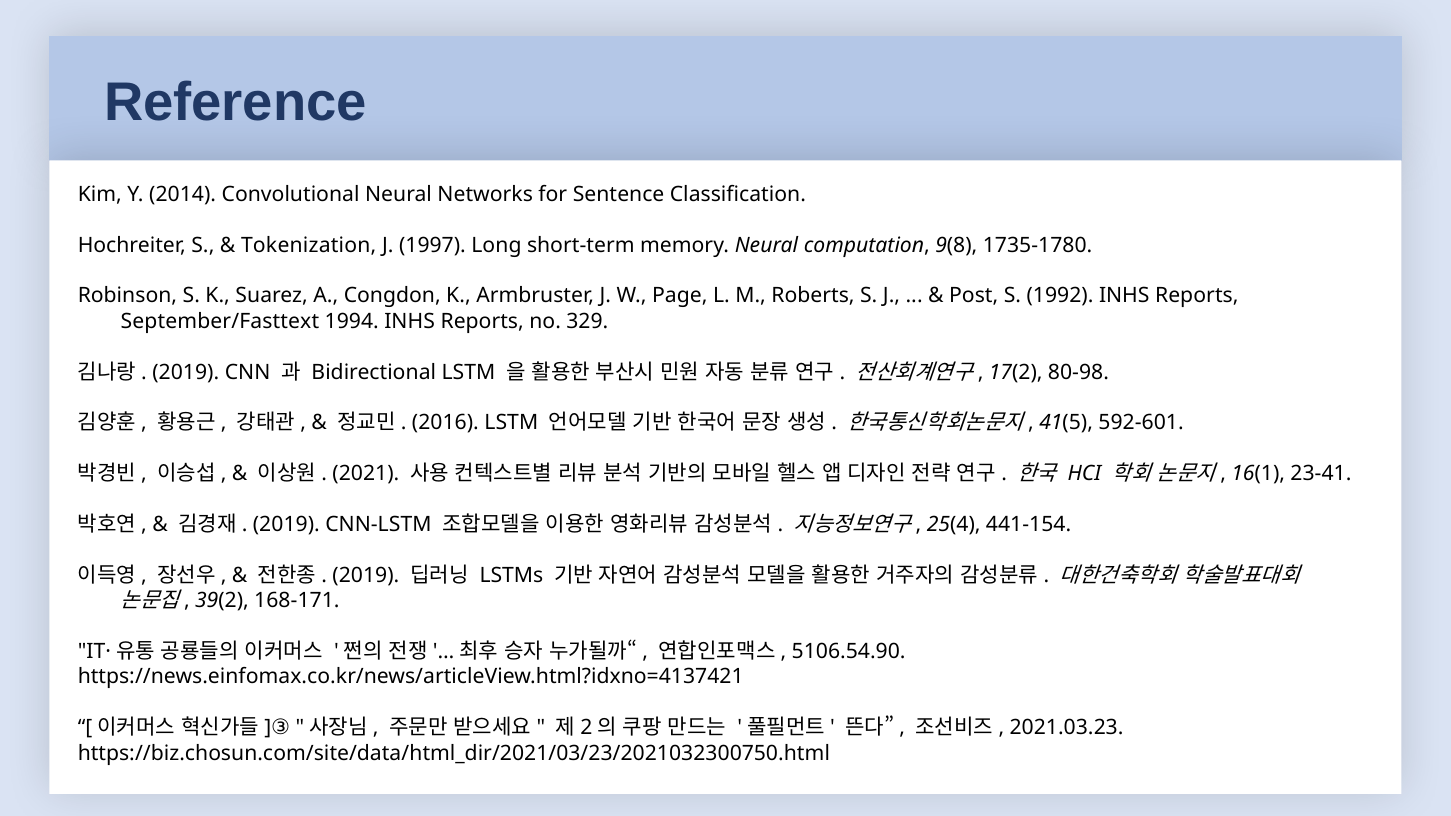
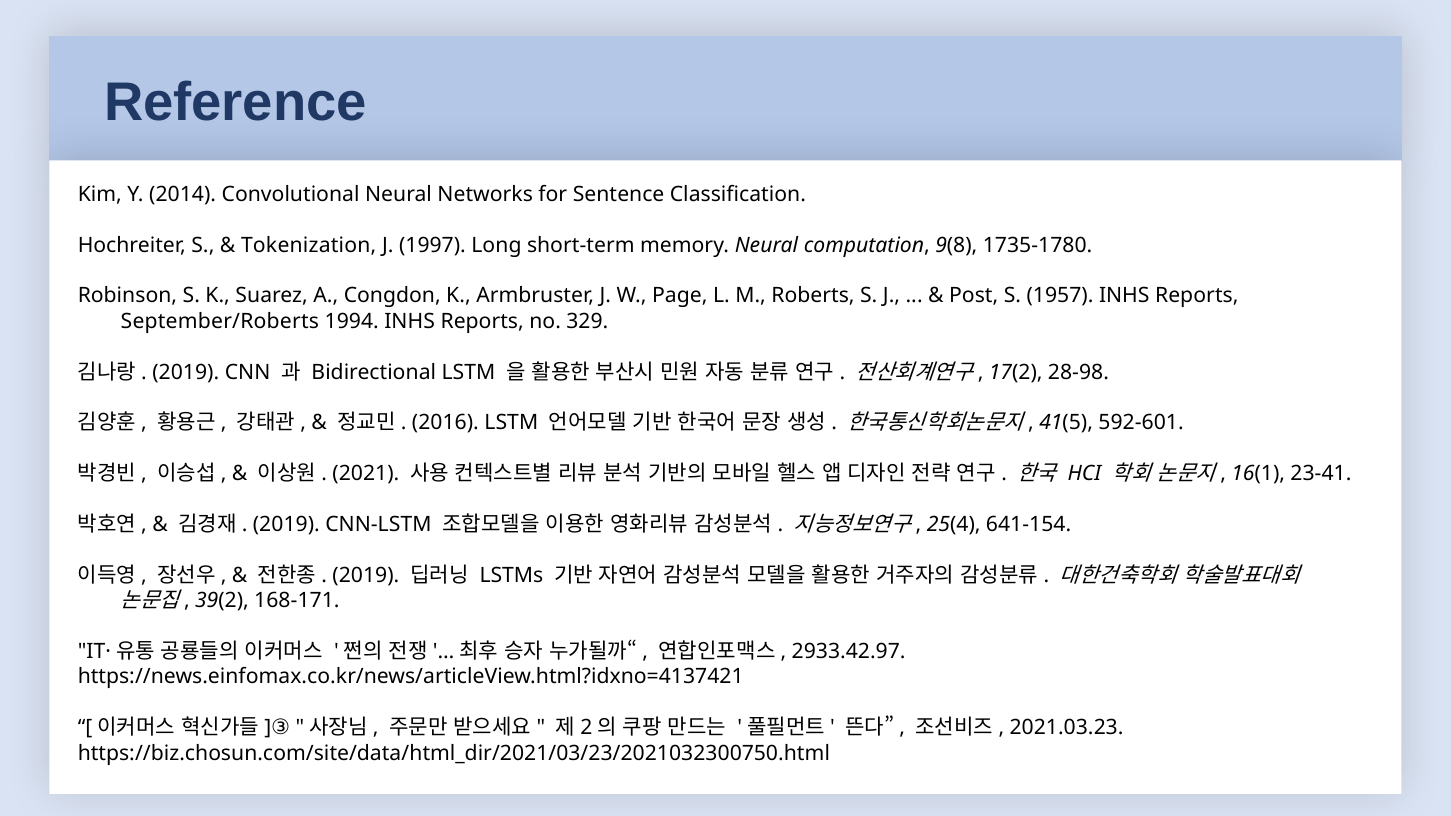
1992: 1992 -> 1957 (1060, 296)
September/Fasttext: September/Fasttext -> September/Roberts (220, 321)
80-98: 80-98 -> 28-98 (1078, 372)
441-154: 441-154 -> 641-154 (1029, 525)
5106.54.90: 5106.54.90 -> 2933.42.97 (849, 652)
